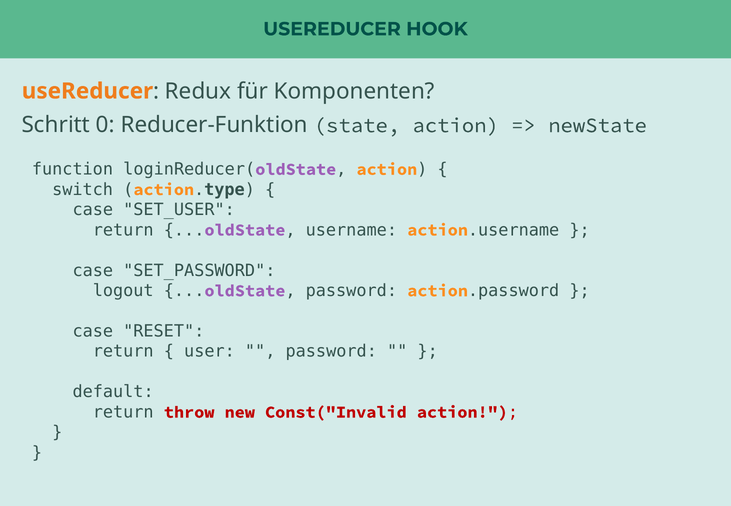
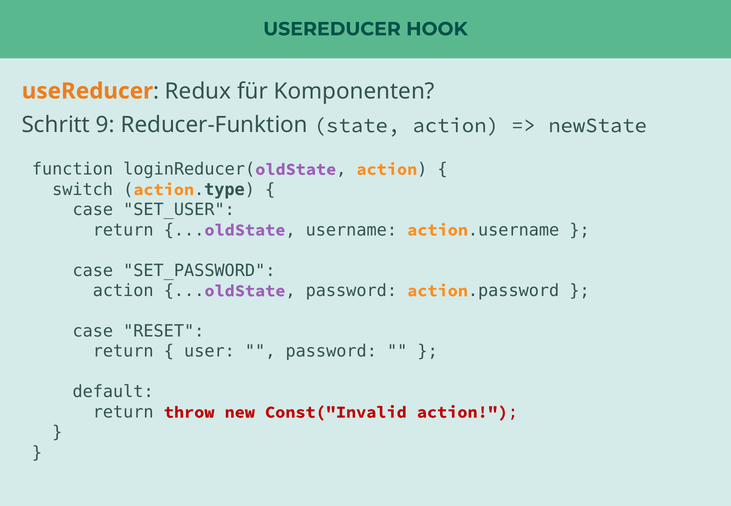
0: 0 -> 9 (105, 125)
logout: logout -> action (123, 291)
